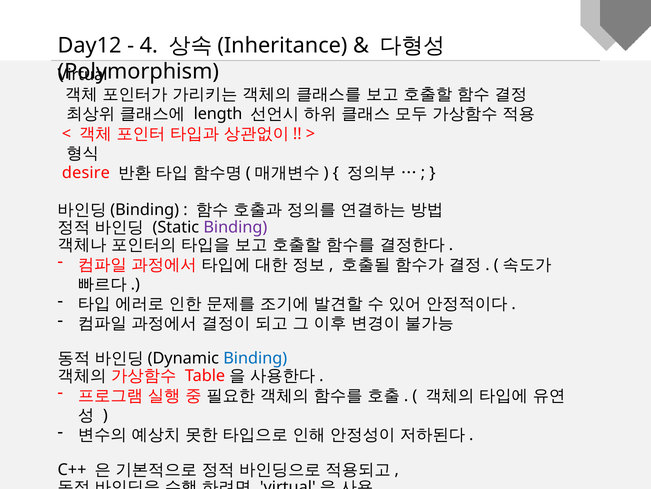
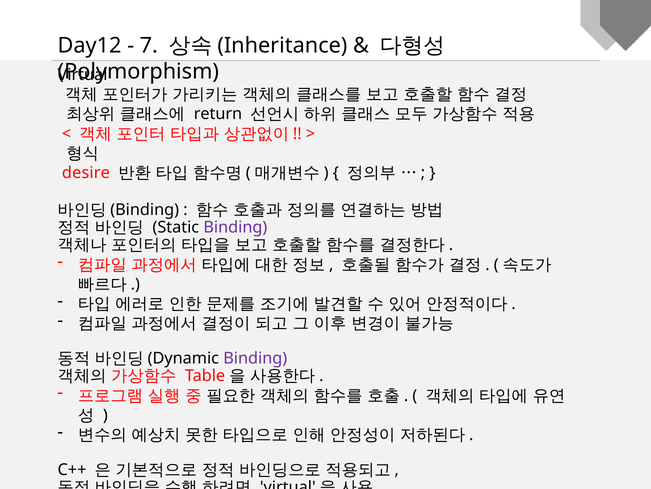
4: 4 -> 7 (149, 46)
length: length -> return (218, 114)
Binding colour: blue -> purple (255, 358)
